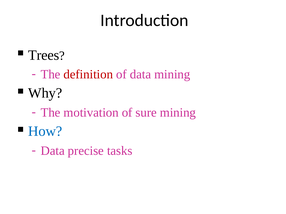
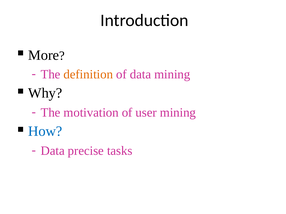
Trees: Trees -> More (44, 55)
definition colour: red -> orange (88, 74)
sure: sure -> user (146, 113)
